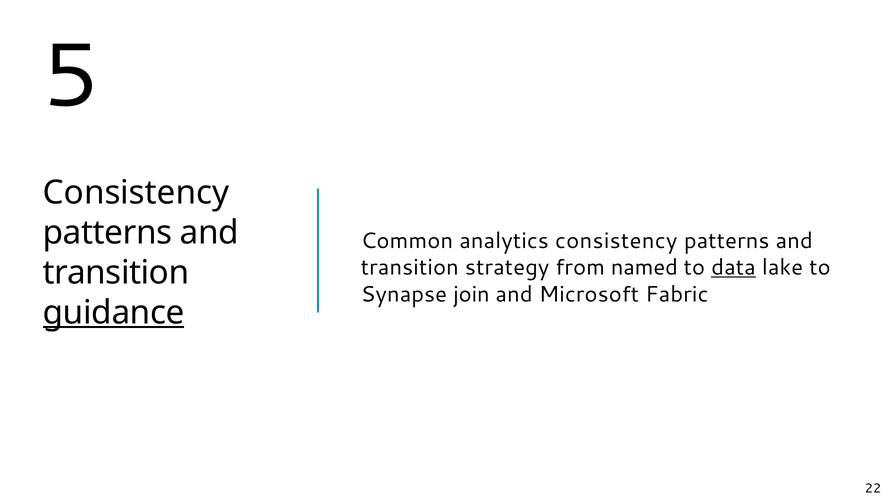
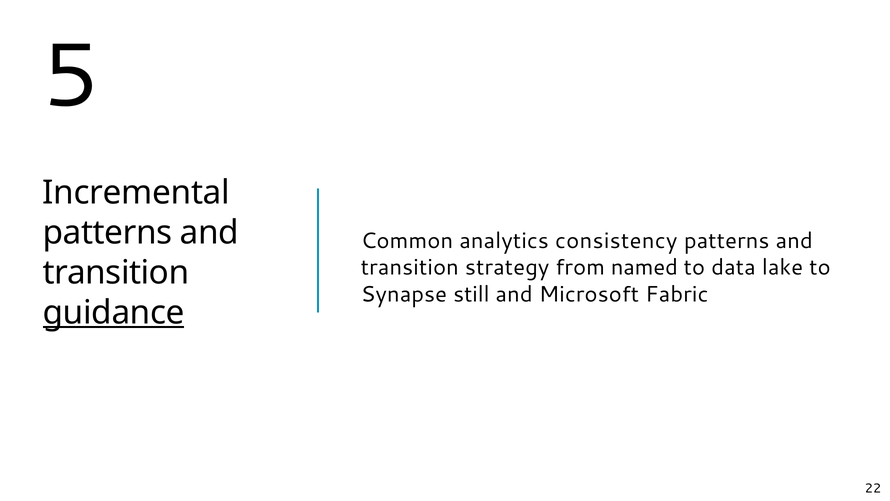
Consistency: Consistency -> Incremental (136, 192)
data underline: present -> none (733, 267)
join: join -> still (471, 294)
